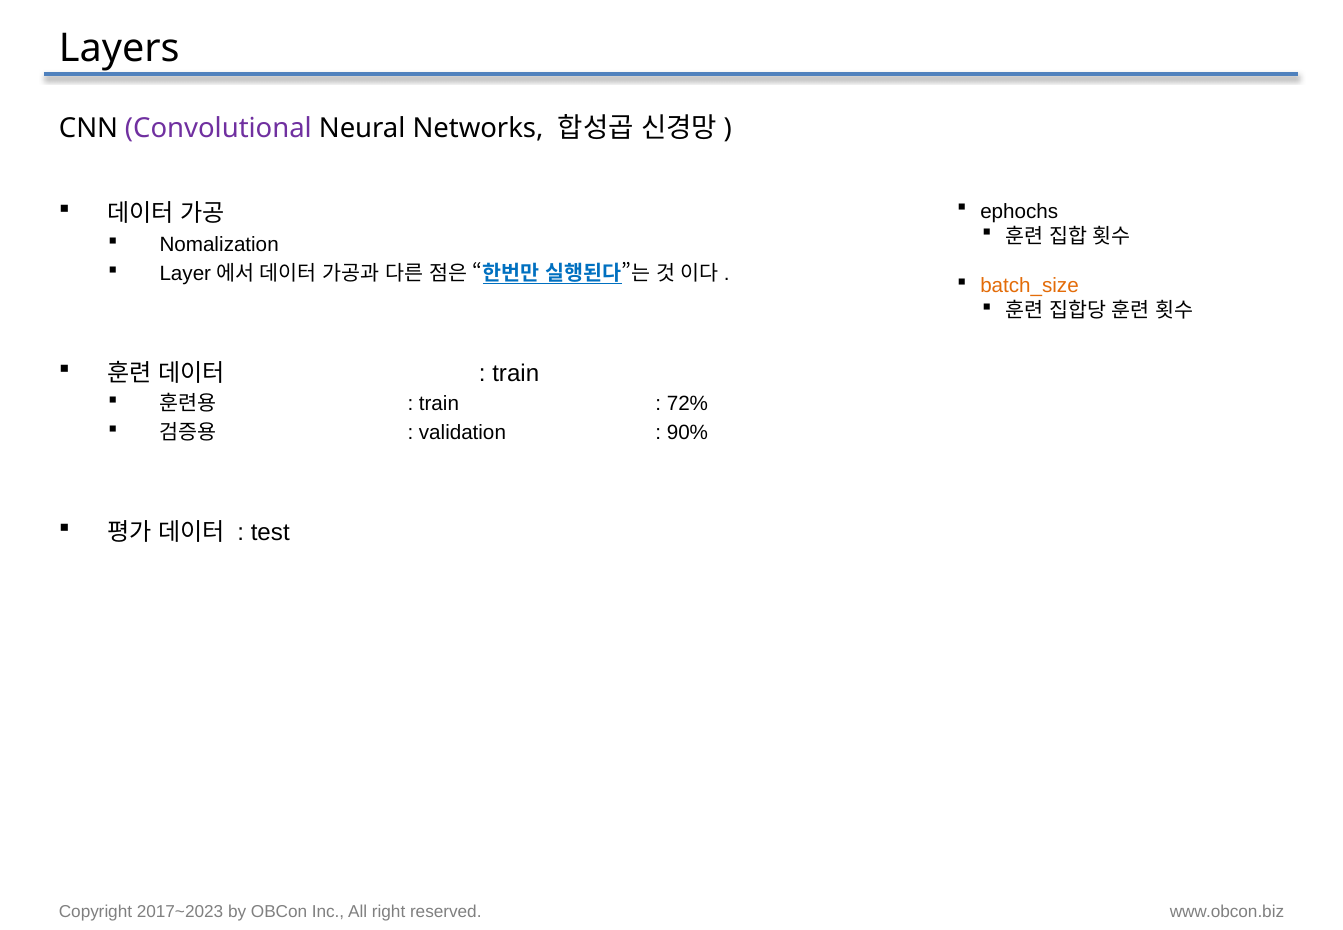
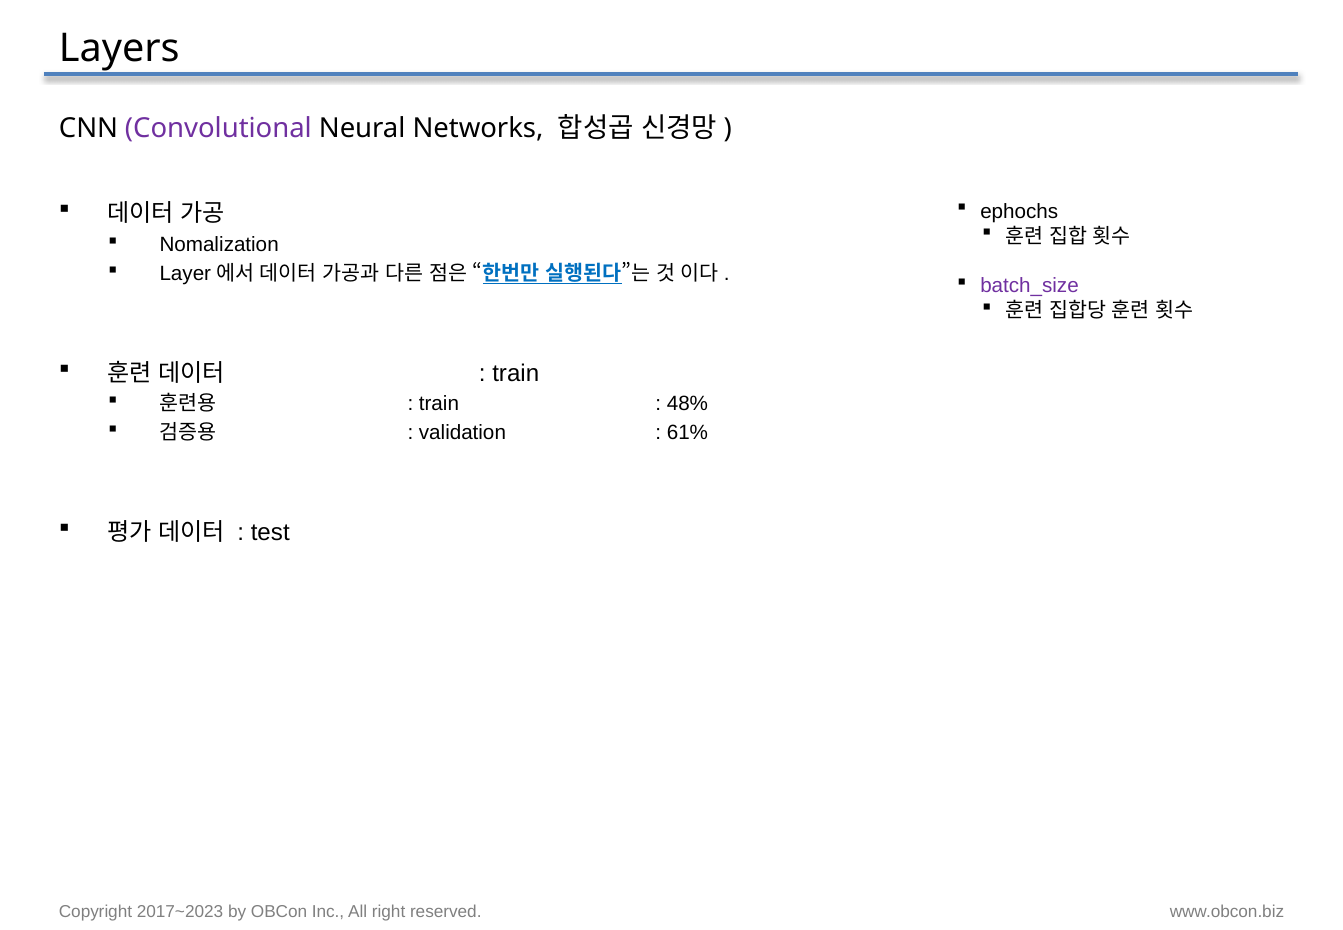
batch_size colour: orange -> purple (1030, 286)
72%: 72% -> 48% (687, 404)
90%: 90% -> 61% (687, 433)
